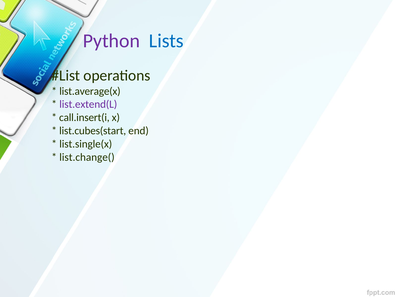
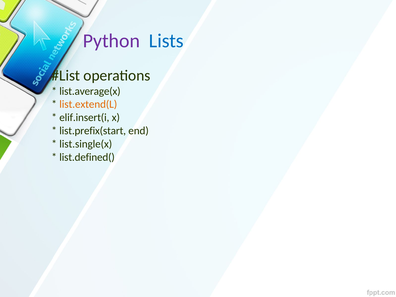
list.extend(L colour: purple -> orange (88, 104)
call.insert(i: call.insert(i -> elif.insert(i (84, 118)
list.cubes(start: list.cubes(start -> list.prefix(start (93, 131)
list.change(: list.change( -> list.defined( (87, 157)
